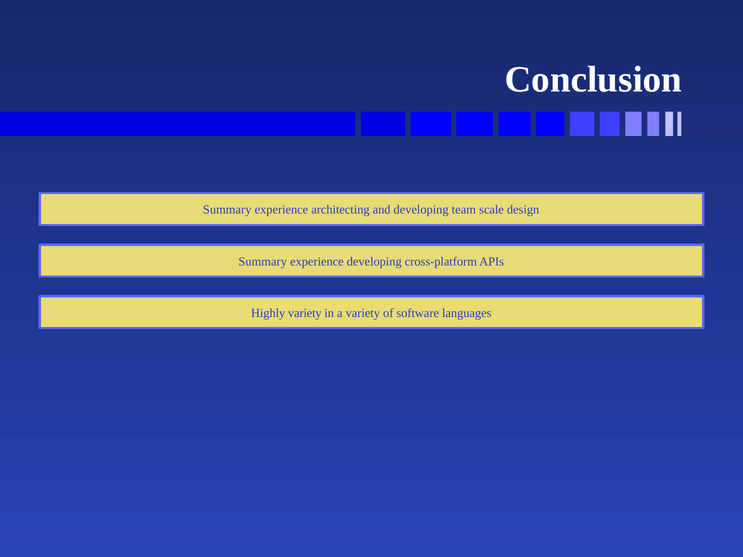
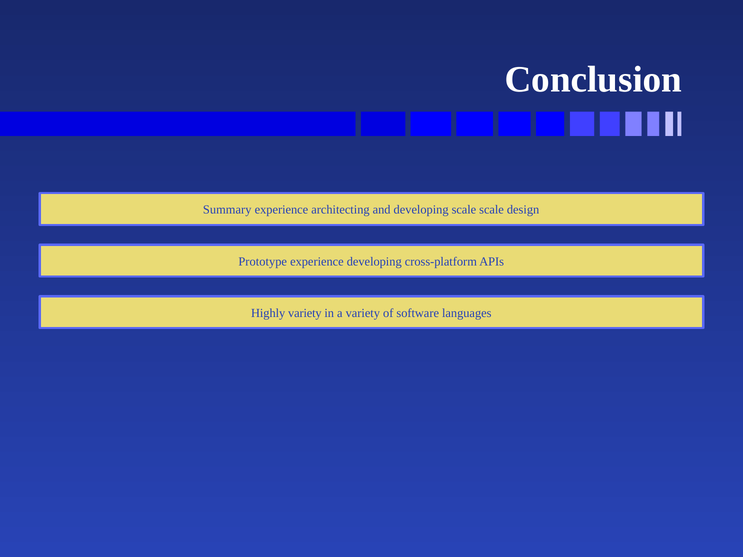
developing team: team -> scale (464, 210)
Summary: Summary -> Prototype (263, 262)
